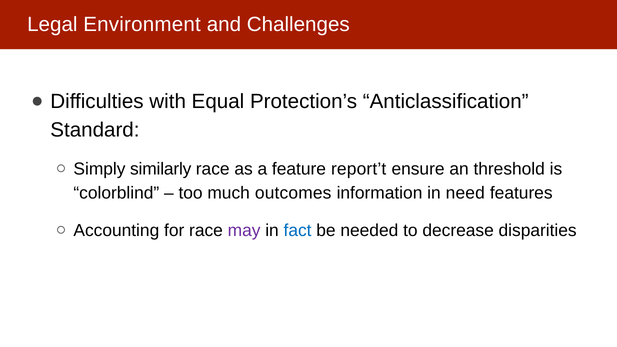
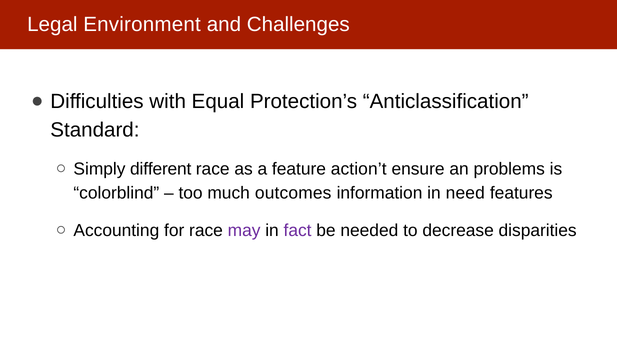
similarly: similarly -> different (161, 169)
report’t: report’t -> action’t (359, 169)
threshold: threshold -> problems (509, 169)
fact colour: blue -> purple (298, 230)
